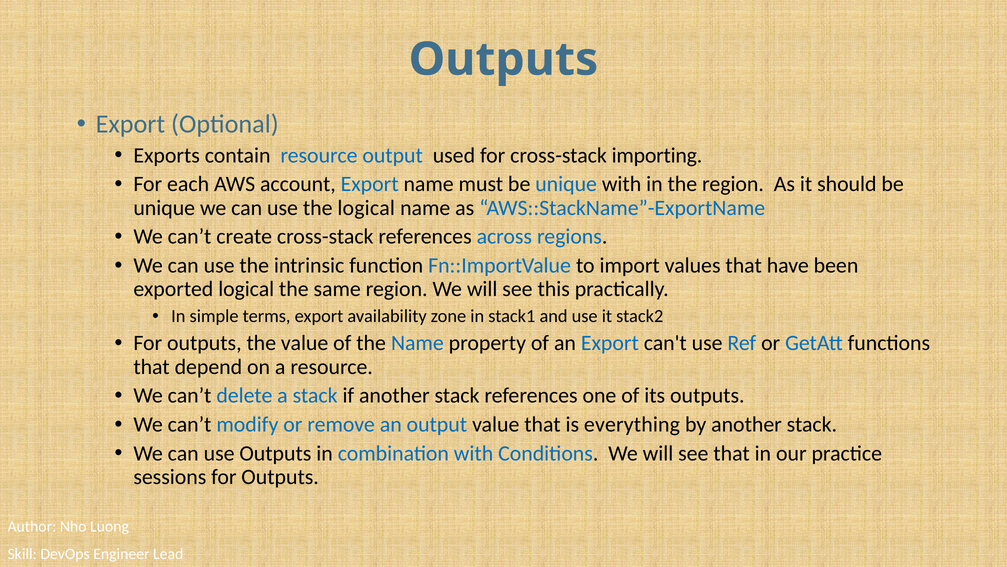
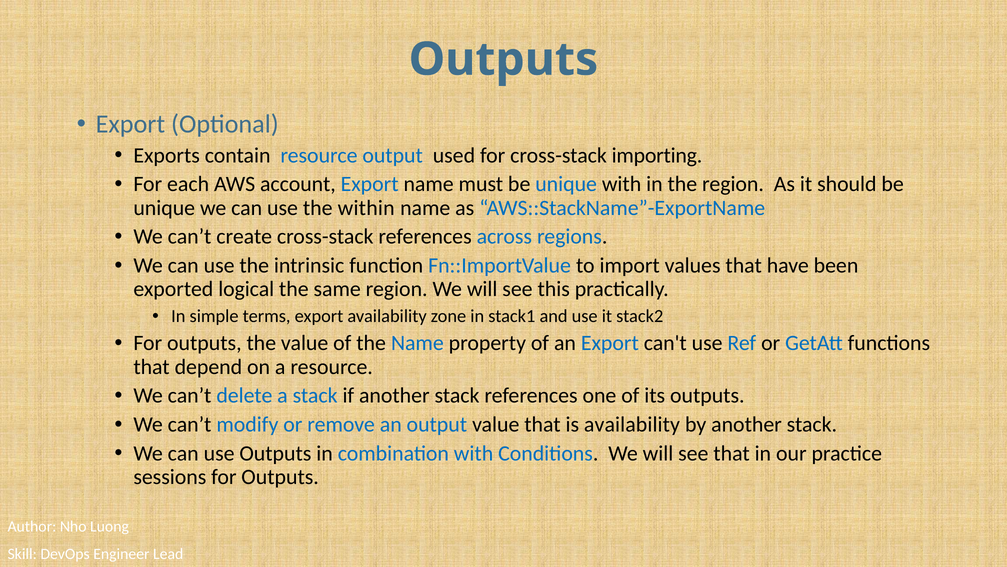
the logical: logical -> within (366, 208)
is everything: everything -> availability (632, 424)
